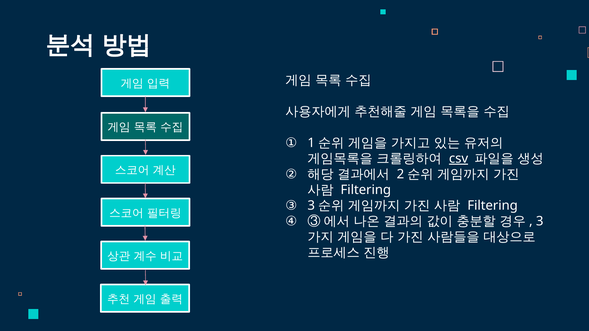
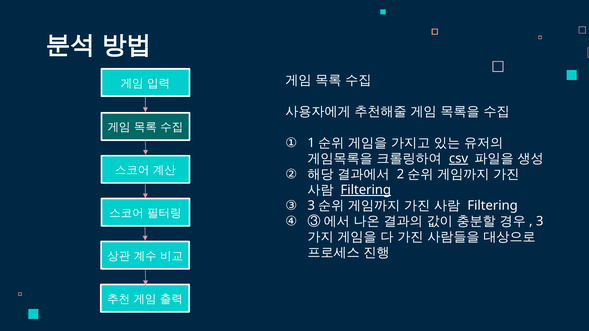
Filtering underline: none -> present (366, 190)
